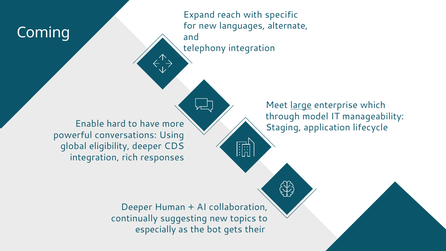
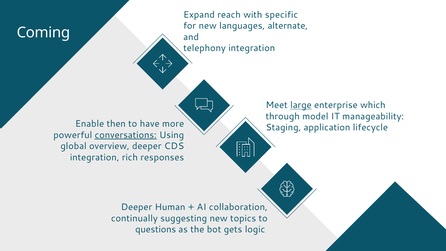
hard: hard -> then (116, 124)
conversations underline: none -> present (126, 135)
eligibility: eligibility -> overview (109, 146)
especially: especially -> questions (156, 229)
their: their -> logic (255, 229)
